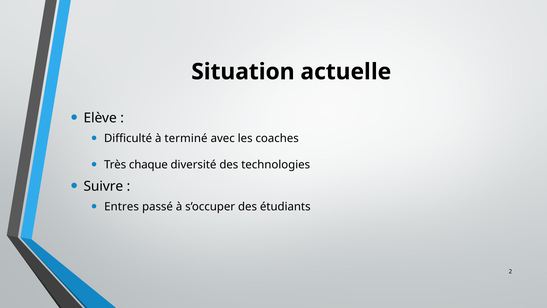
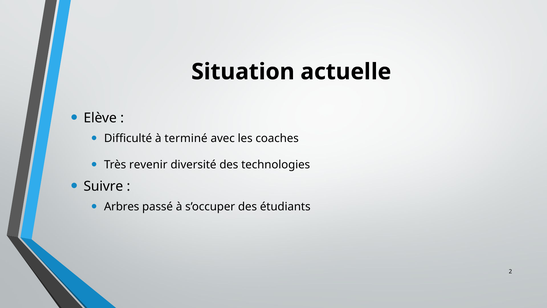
chaque: chaque -> revenir (148, 165)
Entres: Entres -> Arbres (122, 207)
